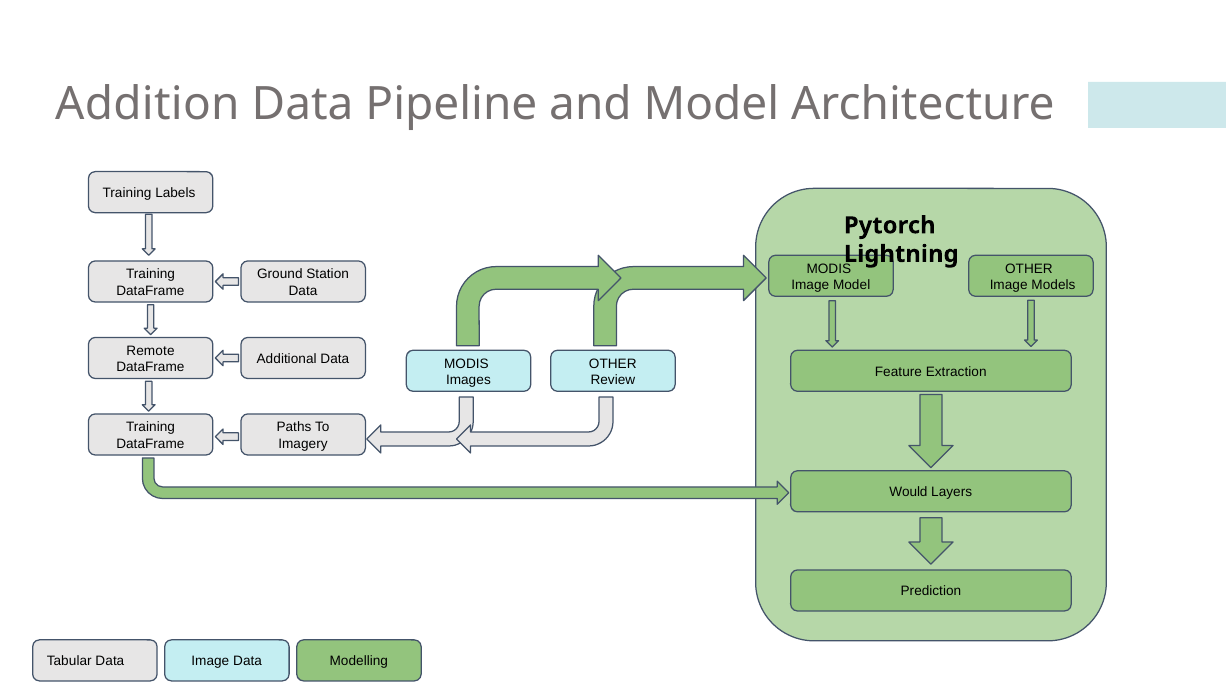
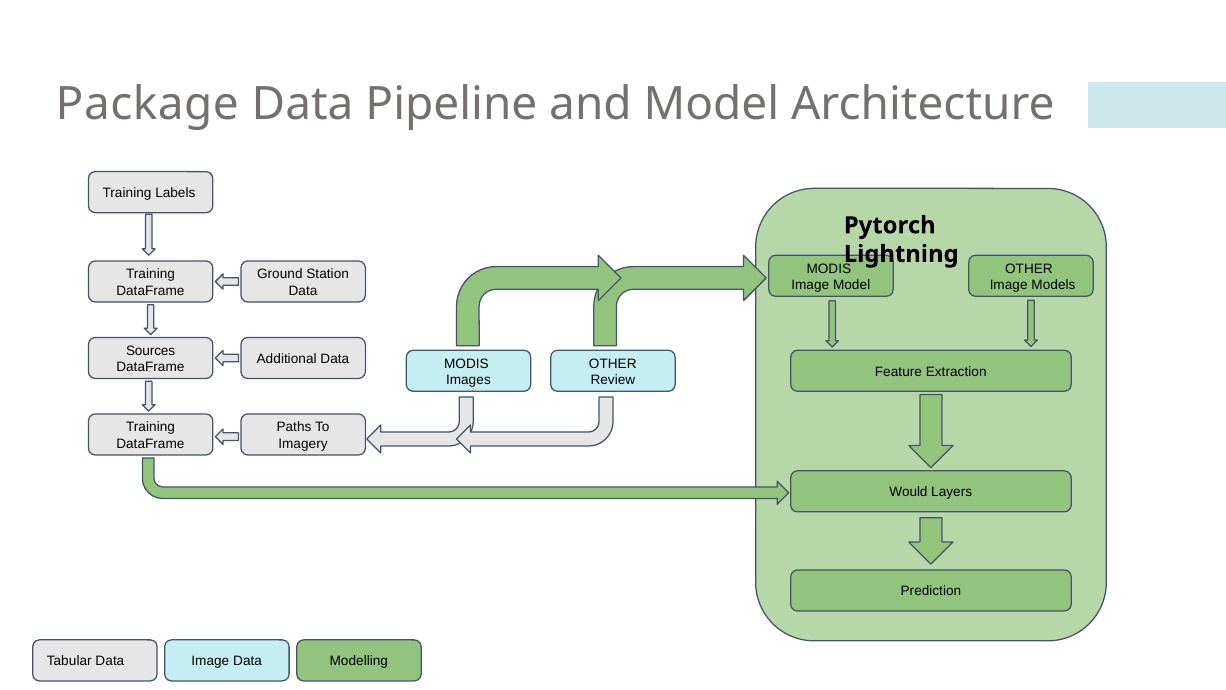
Addition: Addition -> Package (147, 105)
Remote: Remote -> Sources (151, 351)
